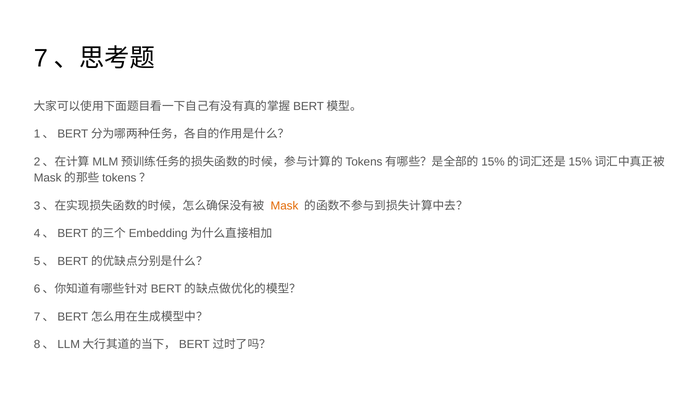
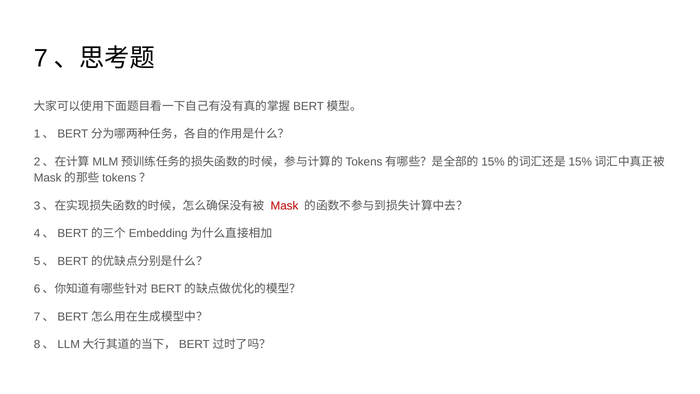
Mask colour: orange -> red (284, 206)
